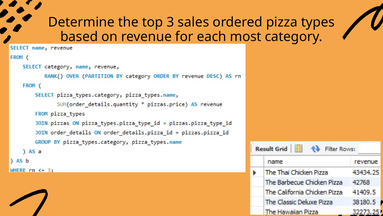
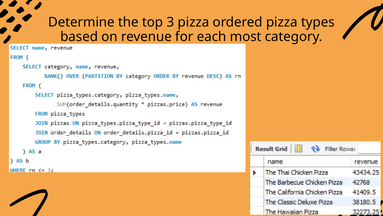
3 sales: sales -> pizza (193, 22)
